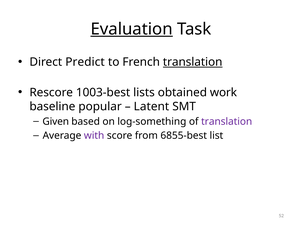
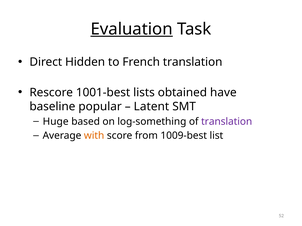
Predict: Predict -> Hidden (85, 62)
translation underline: present -> none (193, 62)
1003-best: 1003-best -> 1001-best (103, 93)
work: work -> have (223, 93)
Given: Given -> Huge (56, 122)
with colour: purple -> orange (94, 136)
6855-best: 6855-best -> 1009-best (184, 136)
